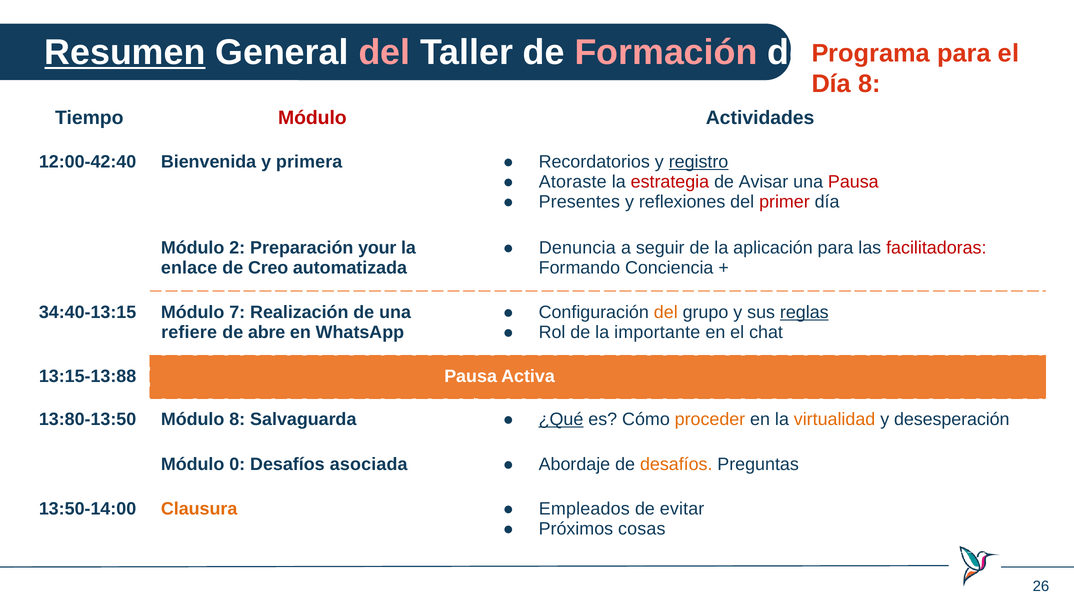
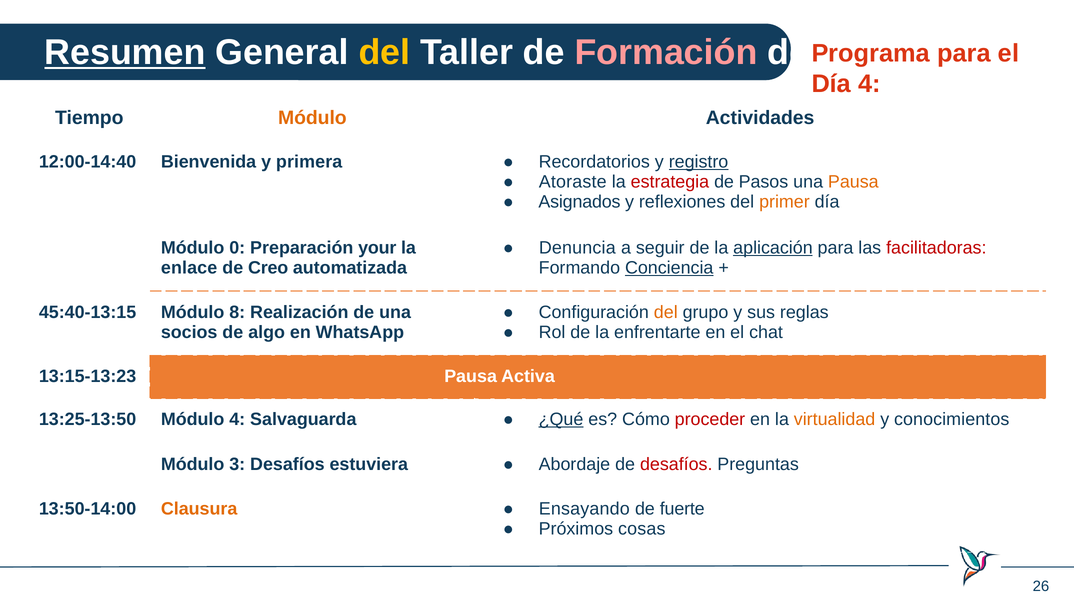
del colour: pink -> yellow (384, 53)
Día 8: 8 -> 4 (869, 84)
Módulo colour: red -> orange (312, 118)
12:00-42:40: 12:00-42:40 -> 12:00-14:40 (88, 162)
Avisar: Avisar -> Pasos (763, 182)
Pausa colour: red -> orange (853, 182)
Presentes: Presentes -> Asignados (579, 202)
primer colour: red -> orange (784, 202)
aplicación underline: none -> present (773, 248)
2: 2 -> 0 (237, 248)
Conciencia underline: none -> present (669, 268)
34:40-13:15: 34:40-13:15 -> 45:40-13:15 (88, 312)
7: 7 -> 8 (237, 312)
reglas underline: present -> none (804, 312)
importante: importante -> enfrentarte (657, 332)
refiere: refiere -> socios (189, 332)
abre: abre -> algo (267, 332)
13:15-13:88: 13:15-13:88 -> 13:15-13:23 (88, 377)
13:80-13:50: 13:80-13:50 -> 13:25-13:50 (88, 420)
Módulo 8: 8 -> 4 (237, 420)
proceder colour: orange -> red (710, 420)
desesperación: desesperación -> conocimientos (952, 420)
0: 0 -> 3 (237, 464)
asociada: asociada -> estuviera (369, 464)
desafíos colour: orange -> red (676, 464)
Empleados: Empleados -> Ensayando (584, 509)
evitar: evitar -> fuerte (682, 509)
